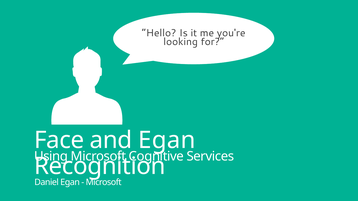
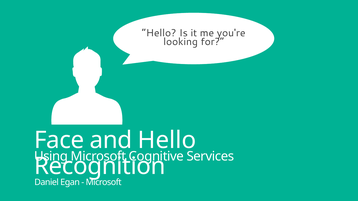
and Egan: Egan -> Hello (167, 140)
